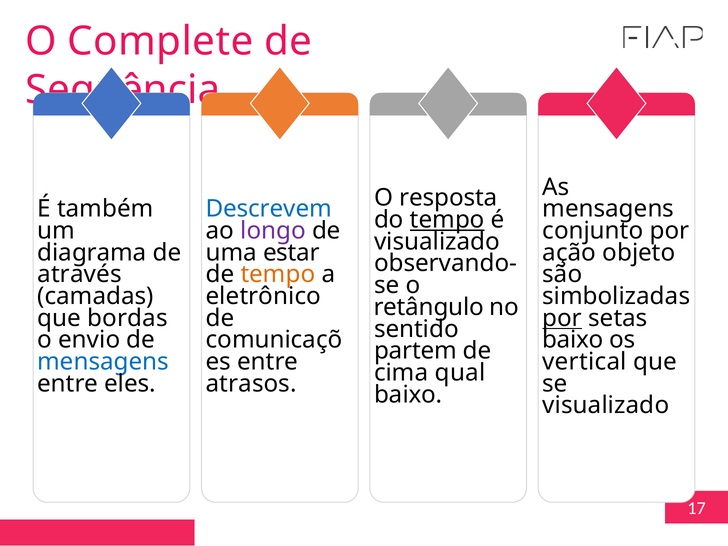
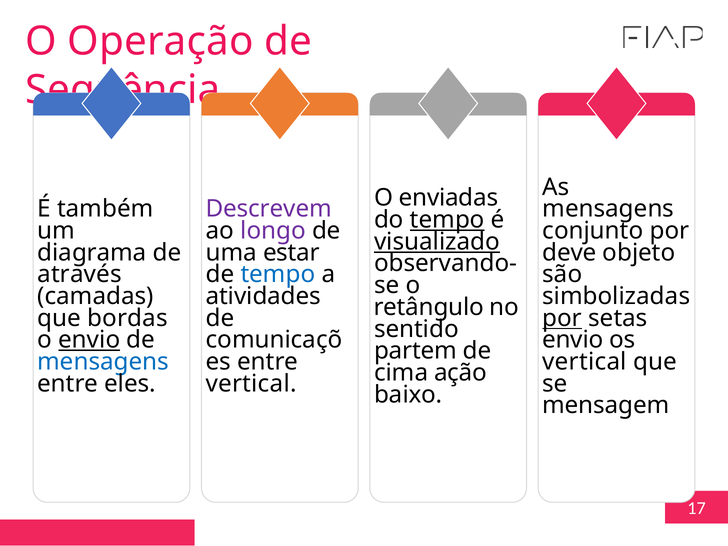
Complete: Complete -> Operação (160, 41)
resposta: resposta -> enviadas (448, 198)
Descrevem colour: blue -> purple (269, 209)
visualizado underline: none -> present (437, 242)
ação: ação -> deve (569, 253)
tempo colour: orange -> blue (278, 274)
eletrônico: eletrônico -> atividades (263, 296)
envio underline: none -> present (89, 340)
baixo: baixo -> envio (573, 340)
qual: qual -> ação (460, 373)
atrasos: atrasos -> vertical (251, 384)
visualizado: visualizado -> mensagem (606, 405)
